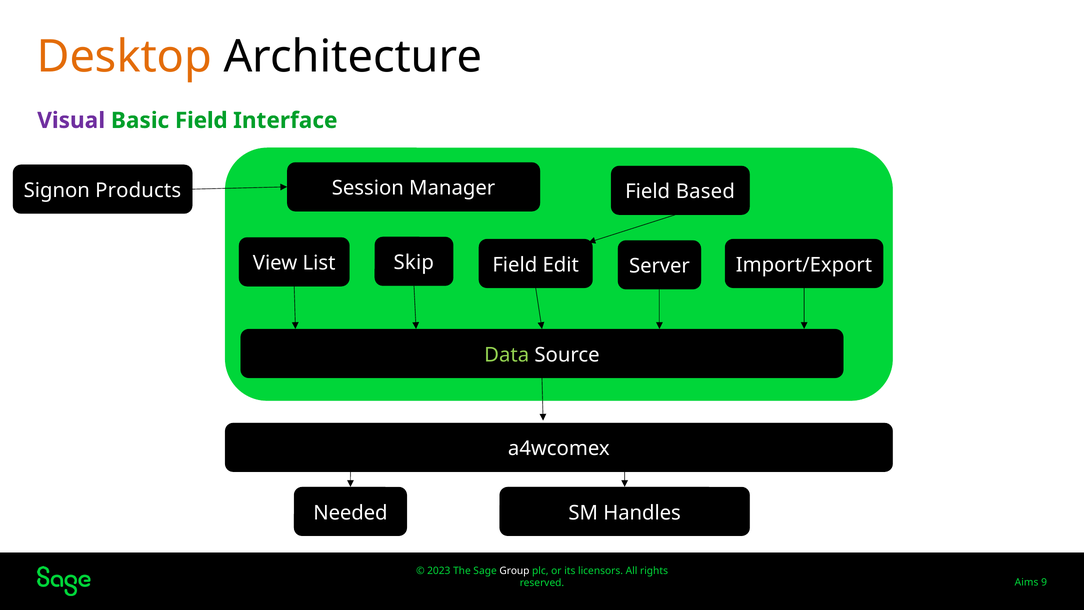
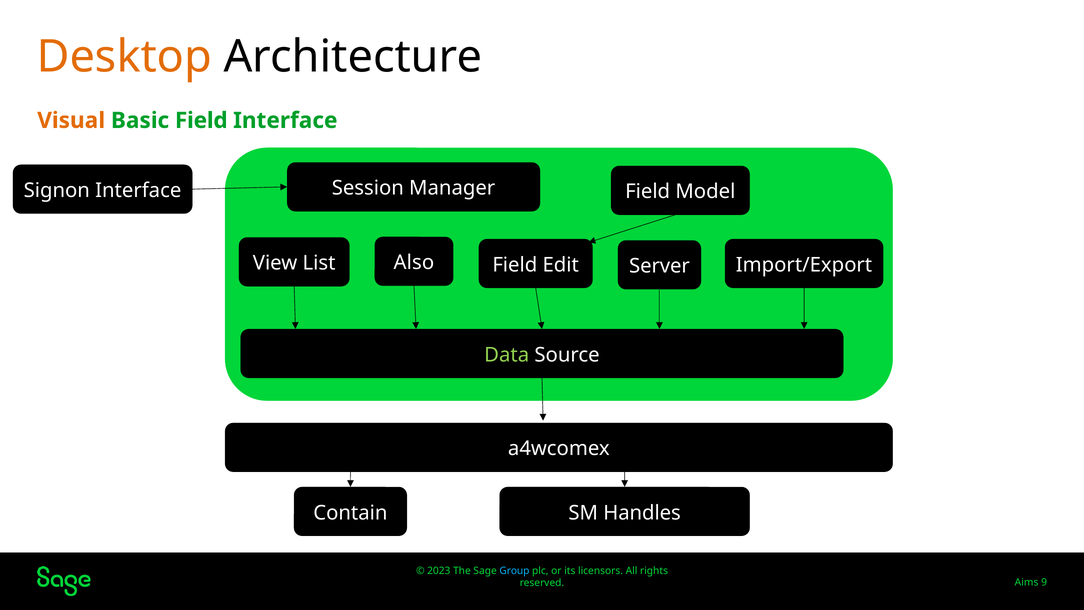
Visual colour: purple -> orange (71, 120)
Based: Based -> Model (705, 192)
Signon Products: Products -> Interface (138, 190)
Skip: Skip -> Also (414, 263)
Needed: Needed -> Contain (350, 513)
Group colour: white -> light blue (514, 571)
